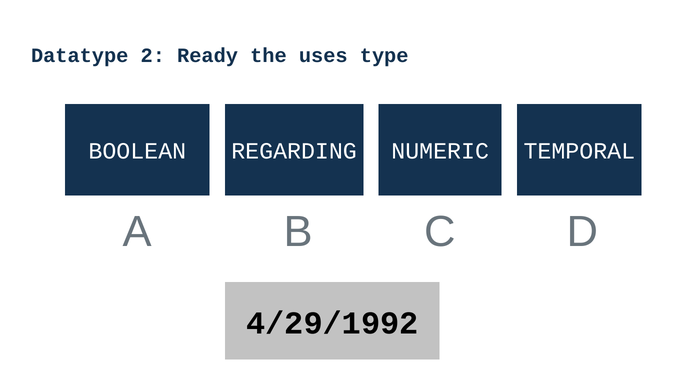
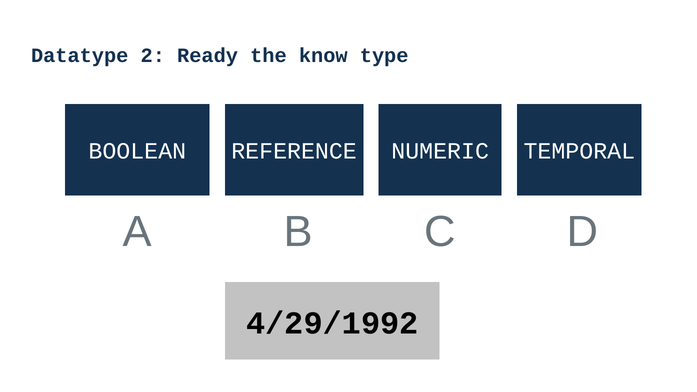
uses: uses -> know (323, 56)
REGARDING: REGARDING -> REFERENCE (294, 151)
